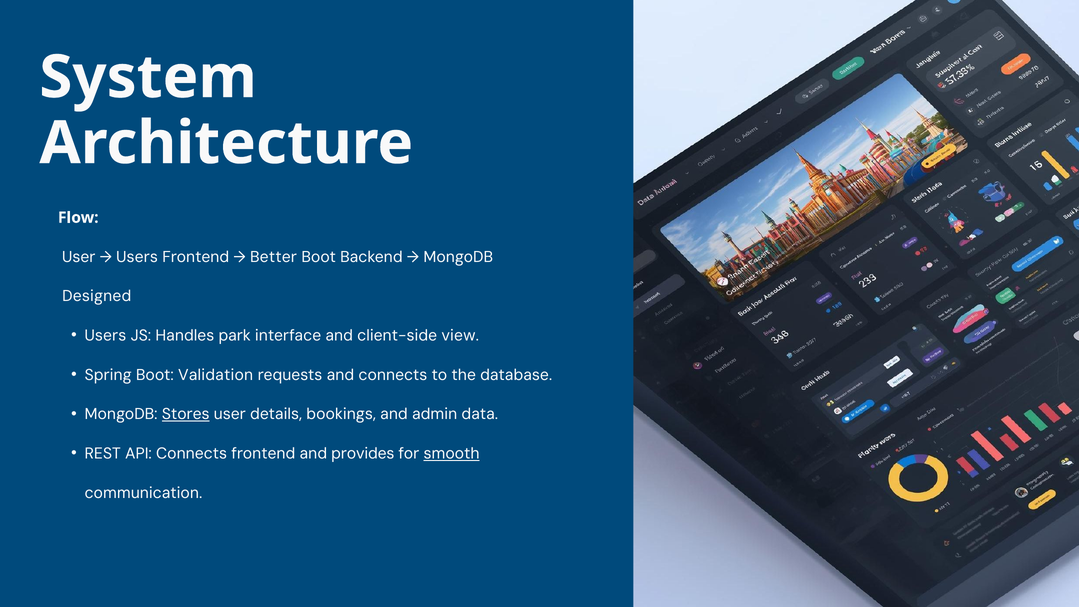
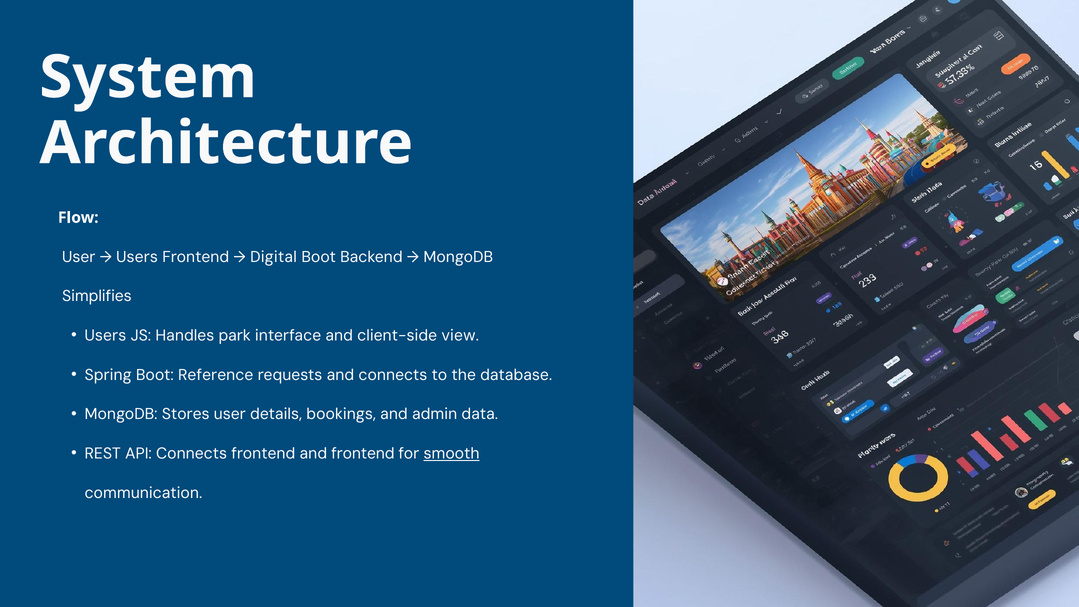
Better: Better -> Digital (274, 257)
Designed: Designed -> Simplifies (97, 296)
Validation: Validation -> Reference (216, 375)
Stores underline: present -> none (186, 414)
and provides: provides -> frontend (363, 454)
